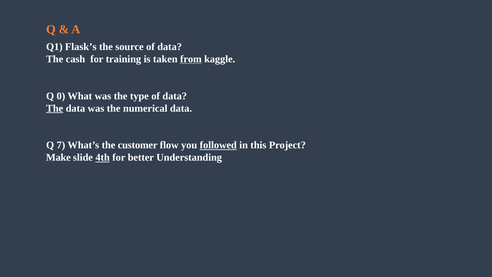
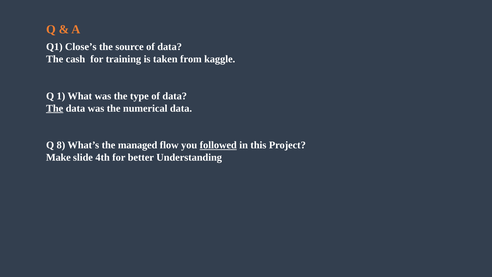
Flask’s: Flask’s -> Close’s (81, 47)
from underline: present -> none (191, 59)
0: 0 -> 1 (61, 96)
7: 7 -> 8 (61, 145)
customer: customer -> managed (138, 145)
4th underline: present -> none (103, 157)
